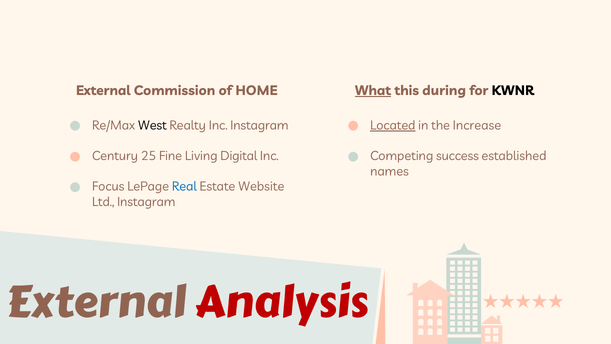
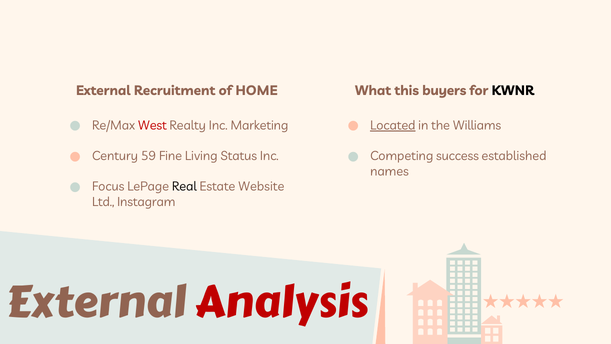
Commission: Commission -> Recruitment (175, 91)
What underline: present -> none (373, 91)
during: during -> buyers (444, 91)
West colour: black -> red (152, 125)
Inc Instagram: Instagram -> Marketing (259, 125)
Increase: Increase -> Williams (477, 125)
25: 25 -> 59 (149, 156)
Digital: Digital -> Status (239, 156)
Real colour: blue -> black (184, 187)
